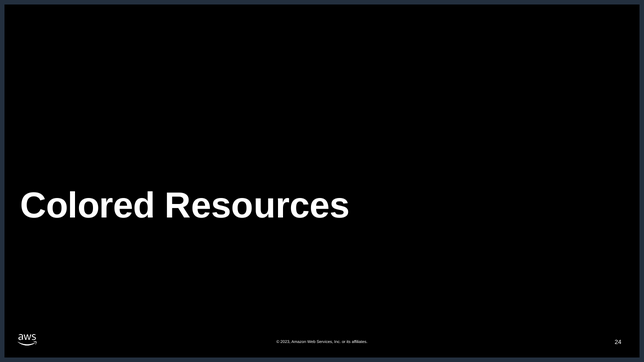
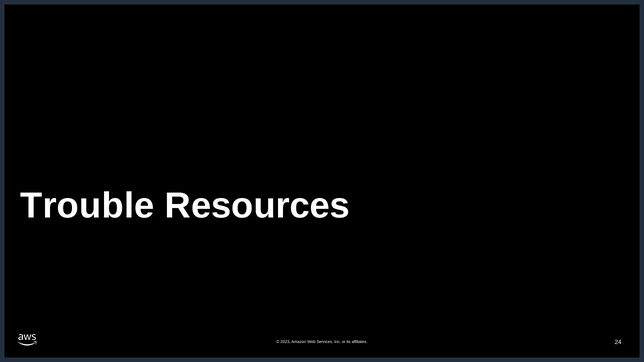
Colored: Colored -> Trouble (87, 206)
